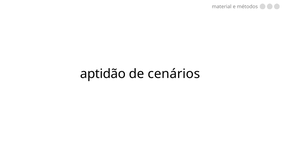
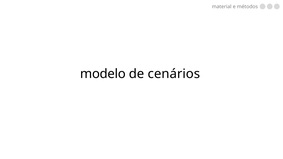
aptidão: aptidão -> modelo (103, 74)
